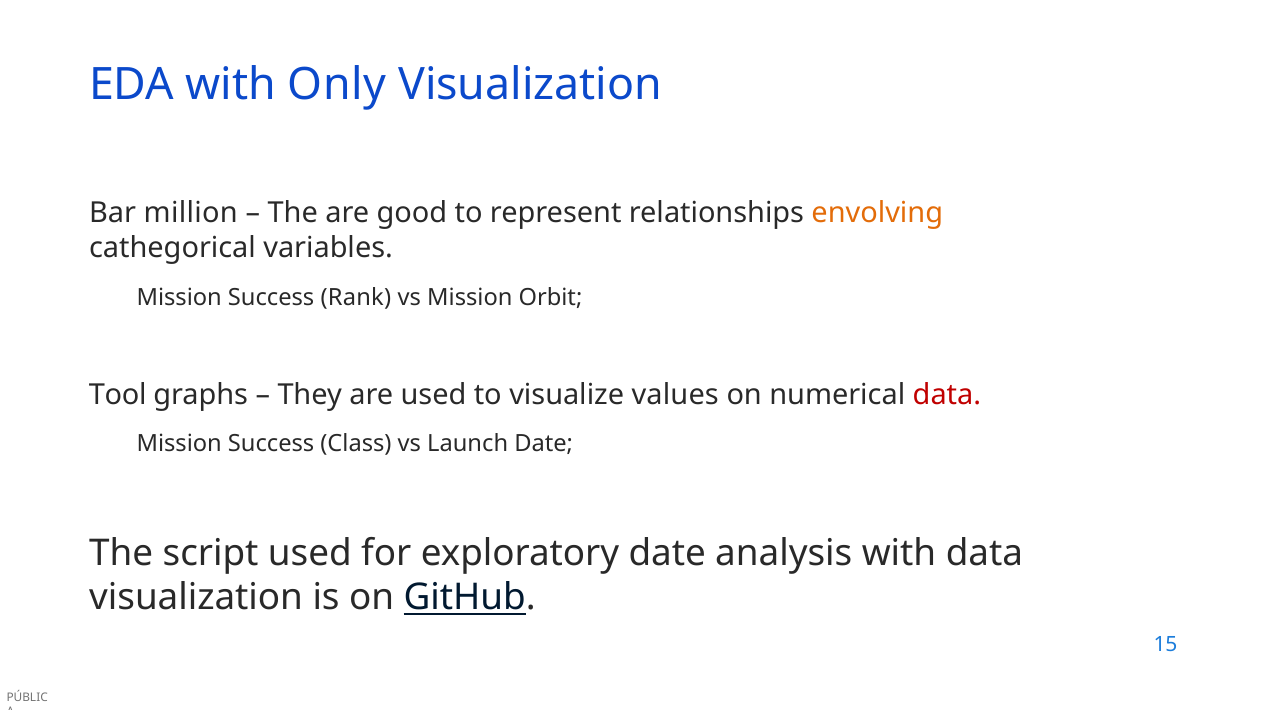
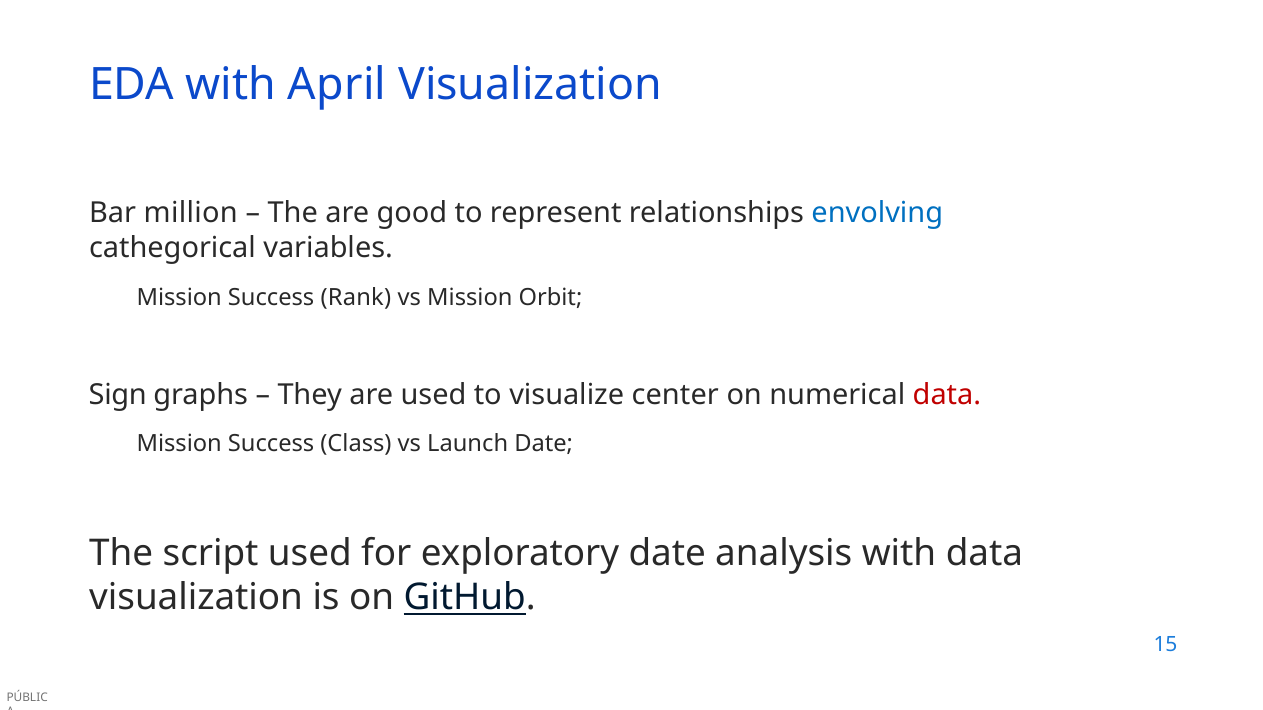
Only: Only -> April (337, 84)
envolving colour: orange -> blue (877, 213)
Tool: Tool -> Sign (118, 395)
values: values -> center (675, 395)
